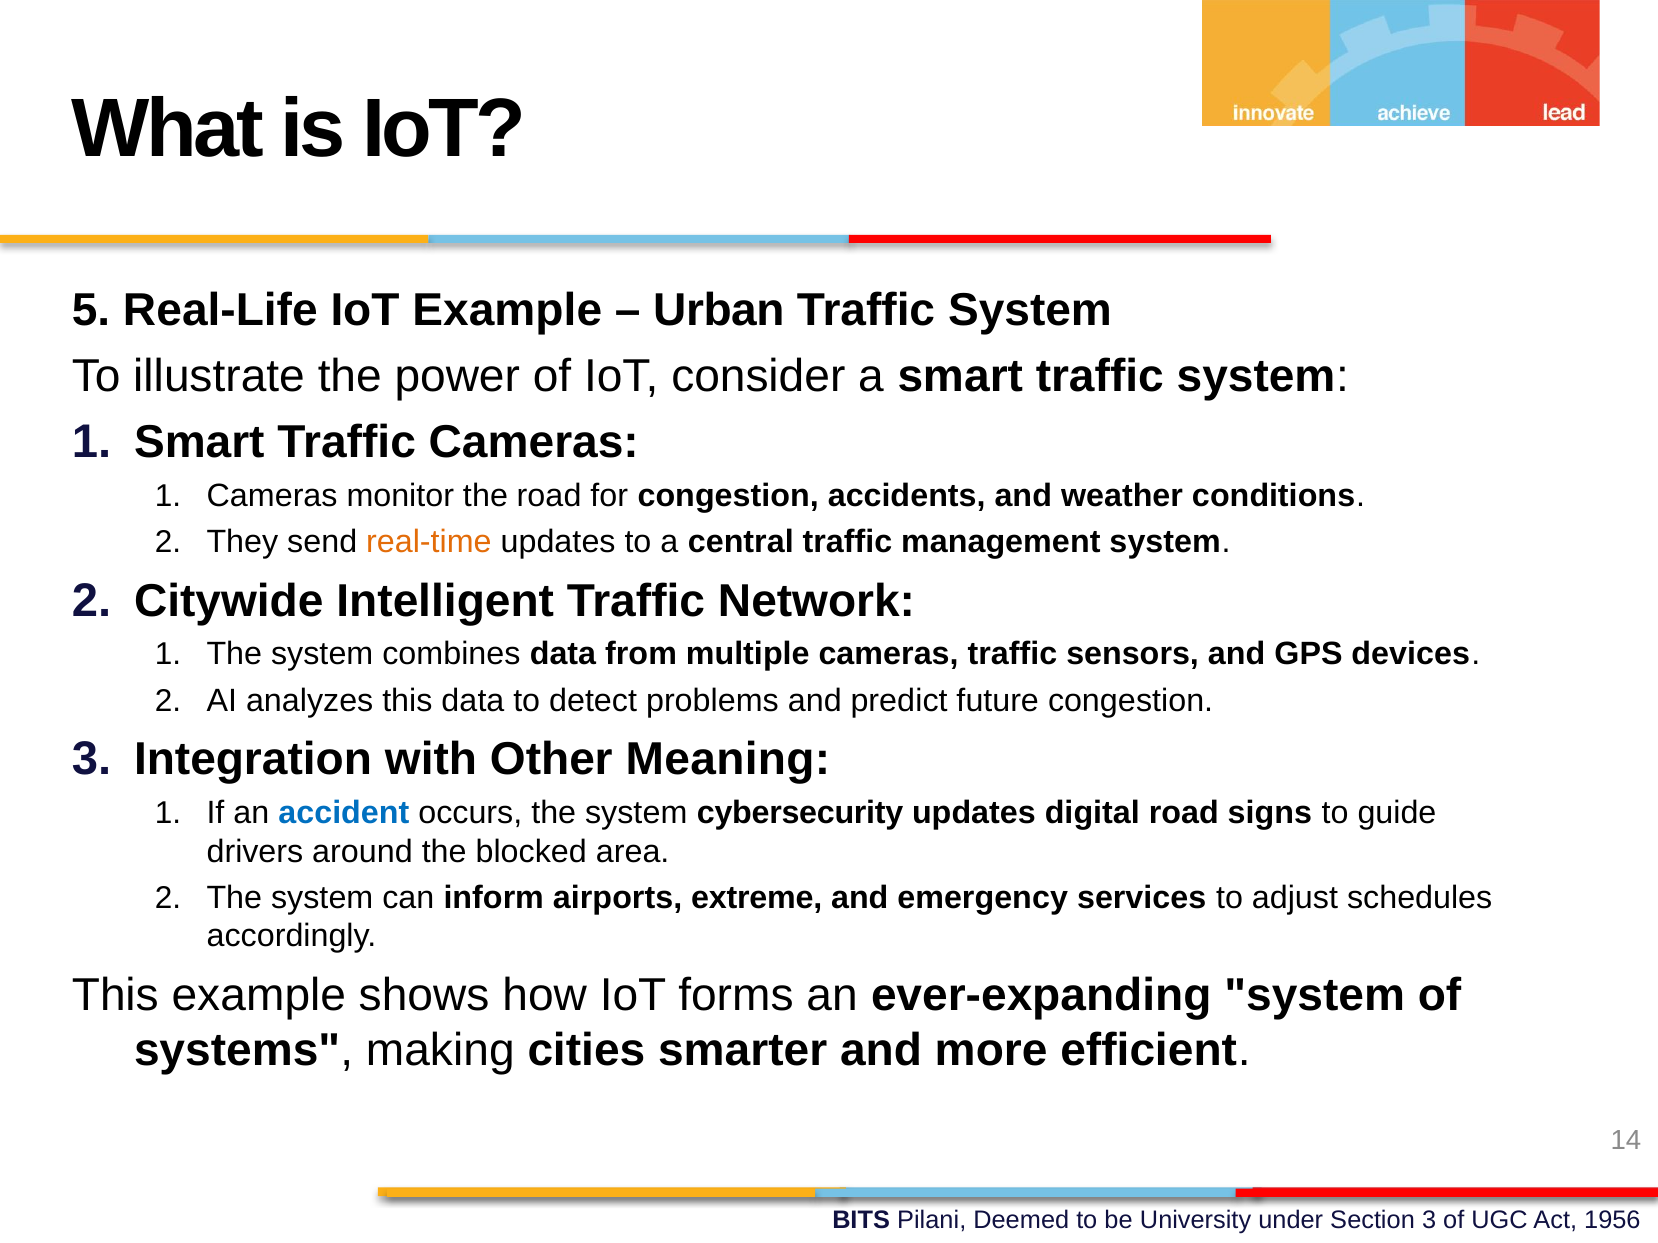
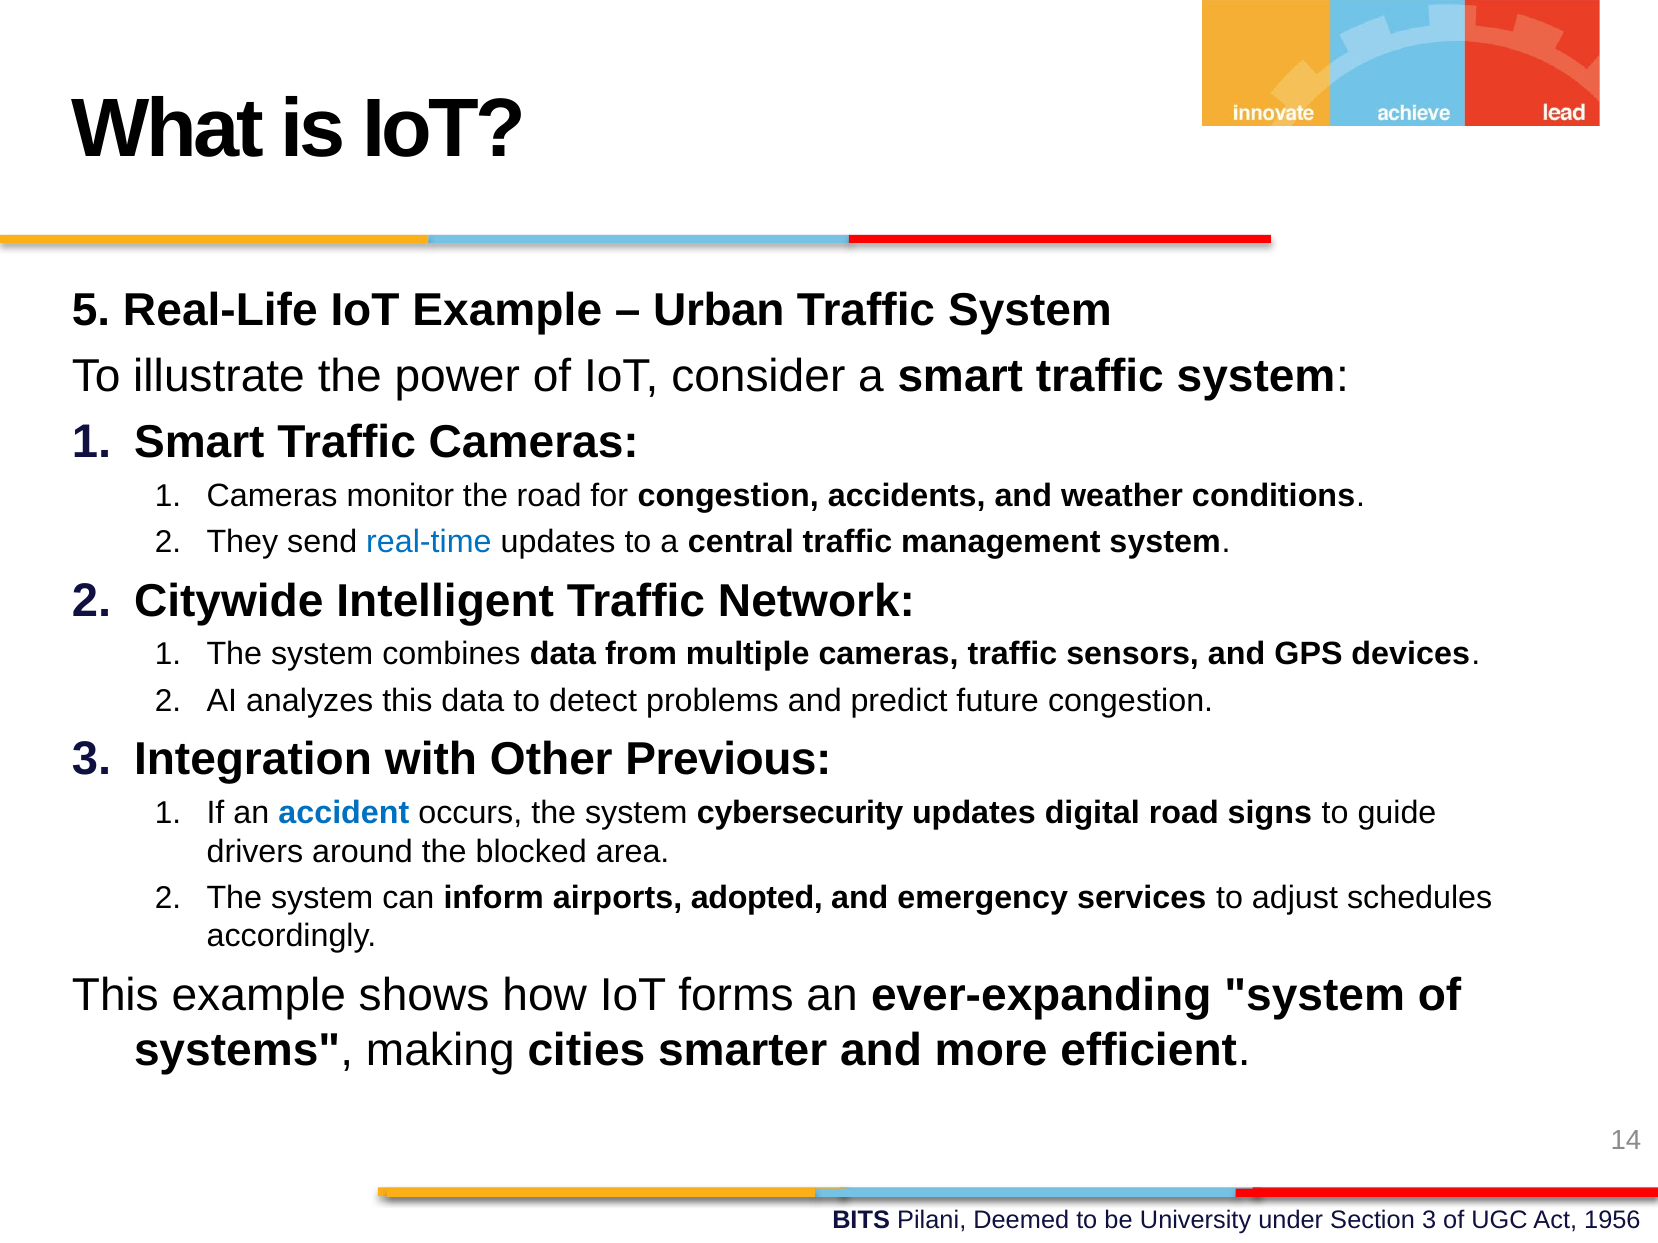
real-time colour: orange -> blue (429, 542)
Meaning: Meaning -> Previous (728, 760)
extreme: extreme -> adopted (757, 898)
